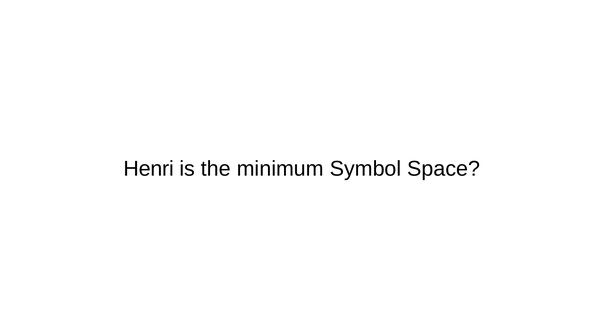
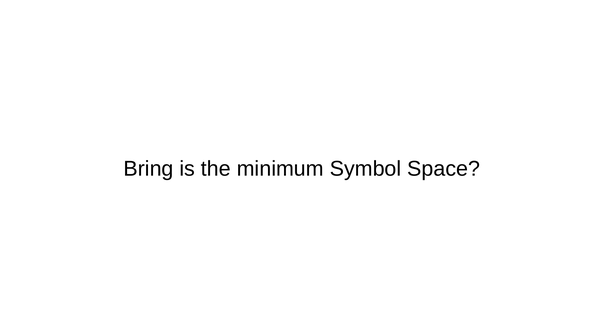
Henri: Henri -> Bring (149, 169)
